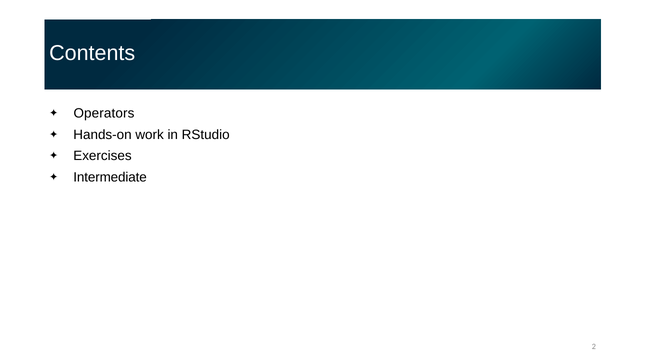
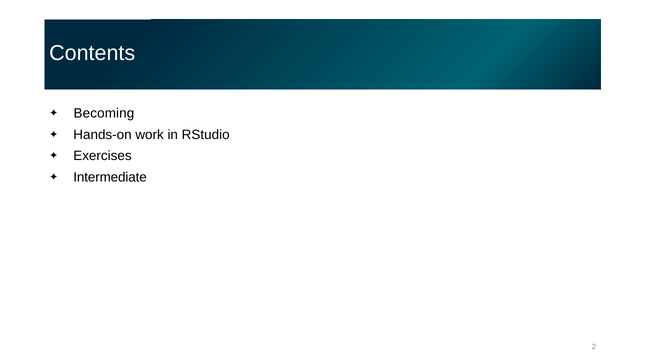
Operators: Operators -> Becoming (104, 113)
